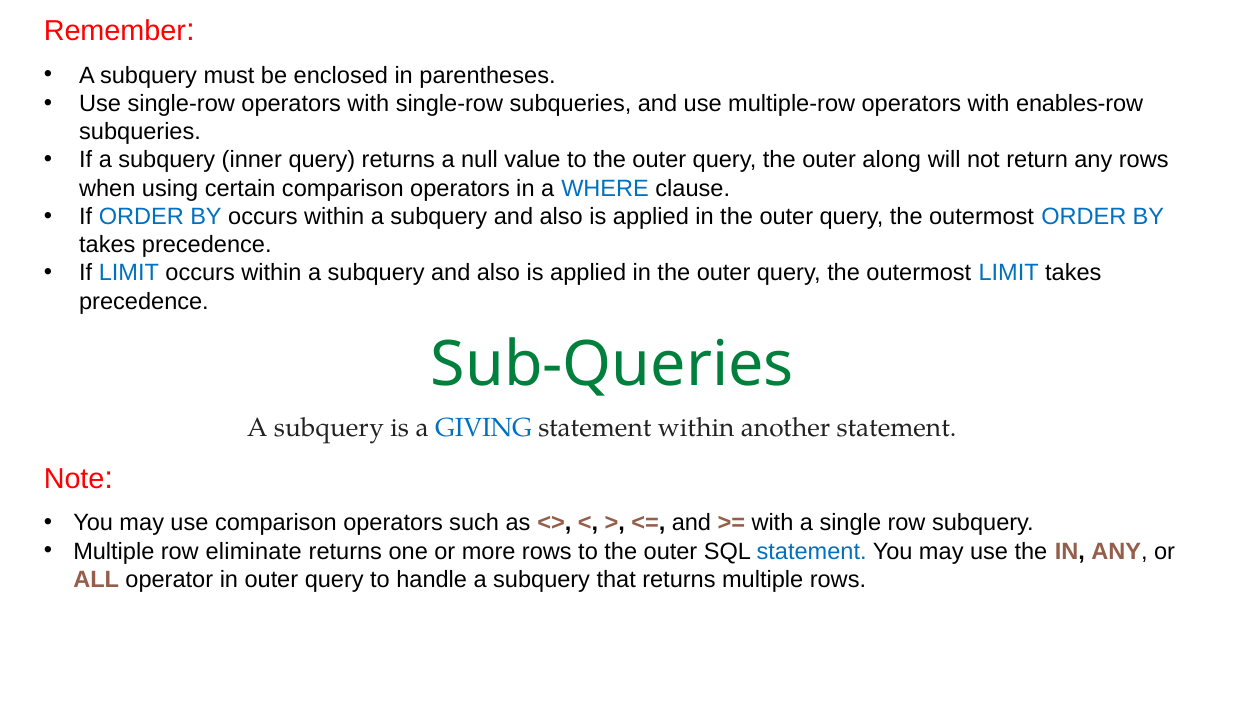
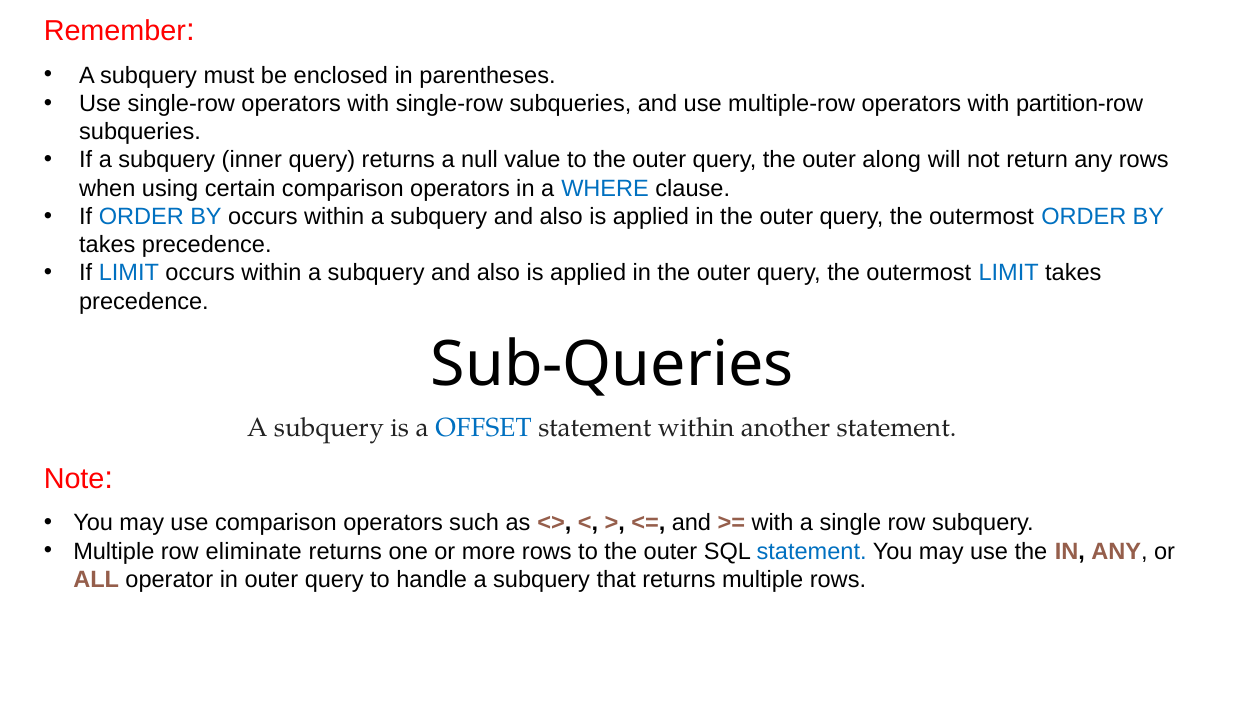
enables-row: enables-row -> partition-row (1080, 104)
Sub-Queries colour: green -> black (612, 365)
GIVING: GIVING -> OFFSET (484, 428)
